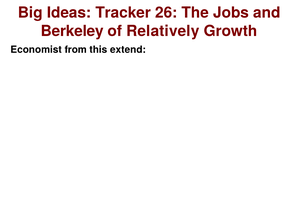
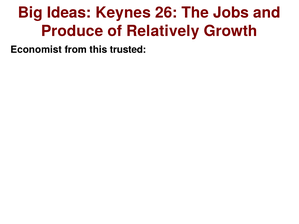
Tracker: Tracker -> Keynes (123, 13)
Berkeley: Berkeley -> Produce (72, 31)
extend: extend -> trusted (128, 50)
